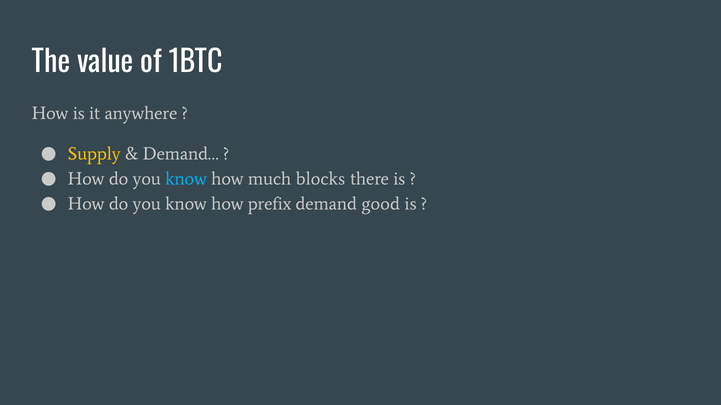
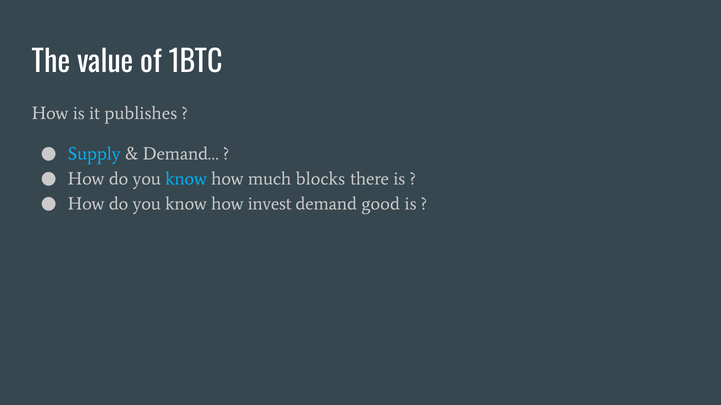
anywhere: anywhere -> publishes (141, 113)
Supply colour: yellow -> light blue (94, 154)
prefix: prefix -> invest (270, 204)
